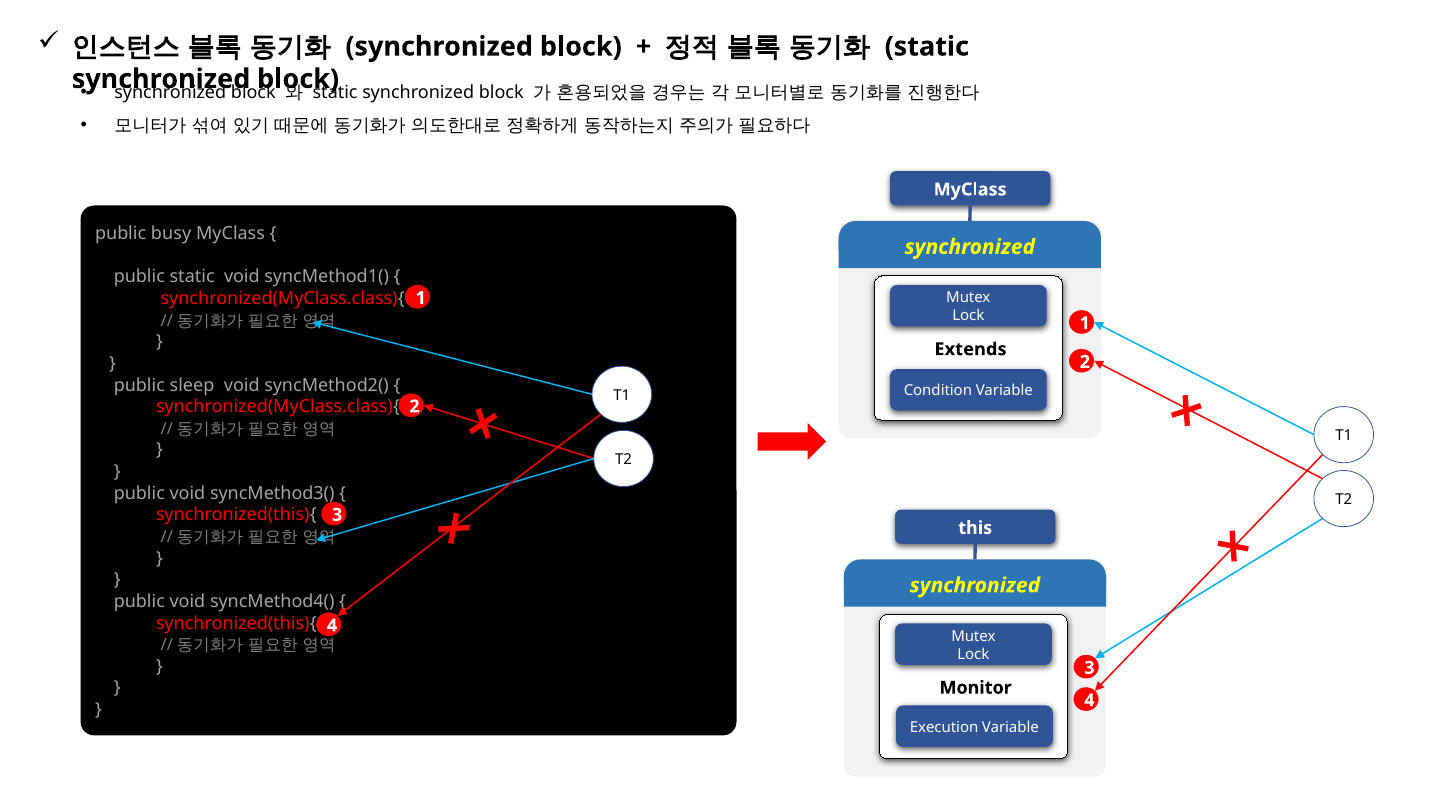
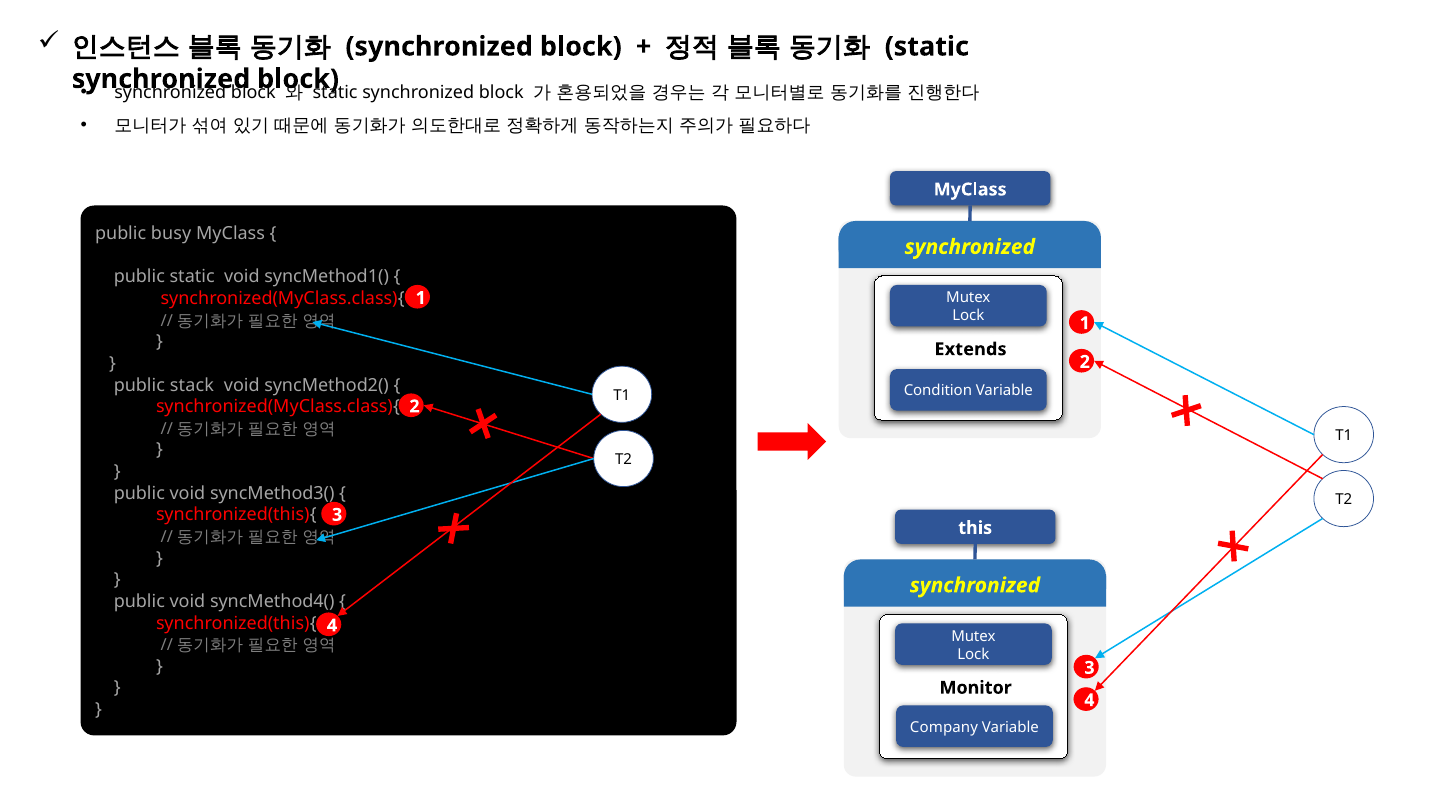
sleep: sleep -> stack (192, 385)
Execution: Execution -> Company (944, 727)
